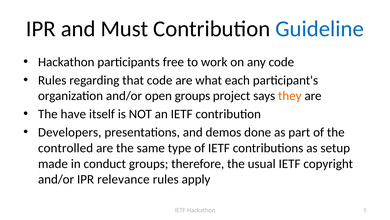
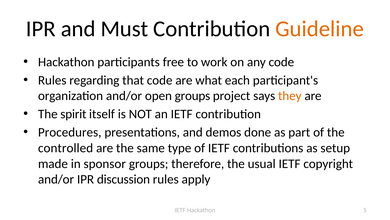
Guideline colour: blue -> orange (320, 29)
have: have -> spirit (73, 114)
Developers: Developers -> Procedures (70, 132)
conduct: conduct -> sponsor (105, 163)
relevance: relevance -> discussion (123, 179)
